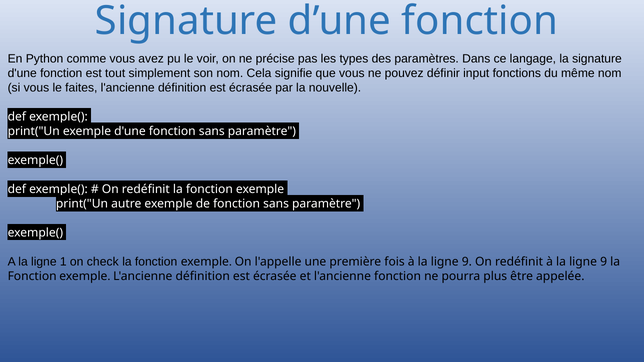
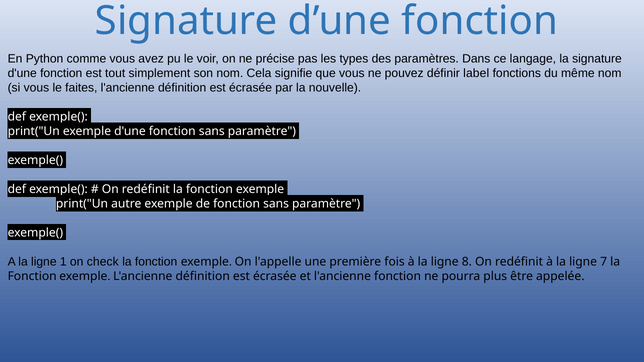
input: input -> label (476, 73)
9: 9 -> 8 (467, 262)
9: 9 -> 7 (604, 262)
